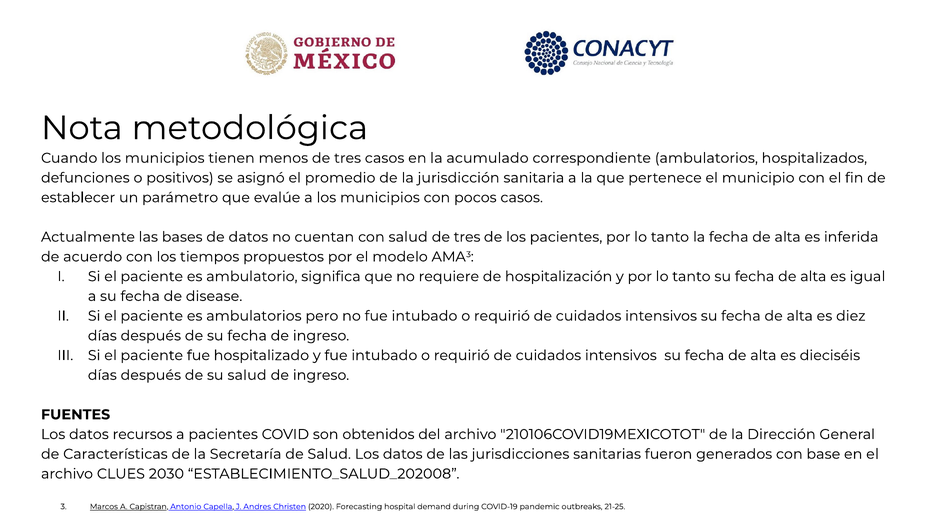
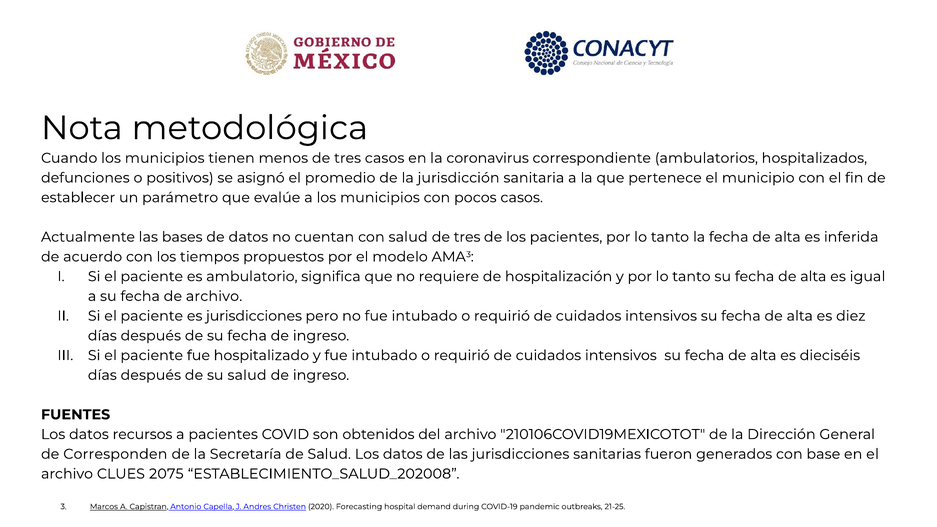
acumulado: acumulado -> coronavirus (488, 158)
de disease: disease -> archivo (214, 296)
es ambulatorios: ambulatorios -> jurisdicciones (254, 316)
Características: Características -> Corresponden (115, 454)
2030: 2030 -> 2075 (166, 474)
